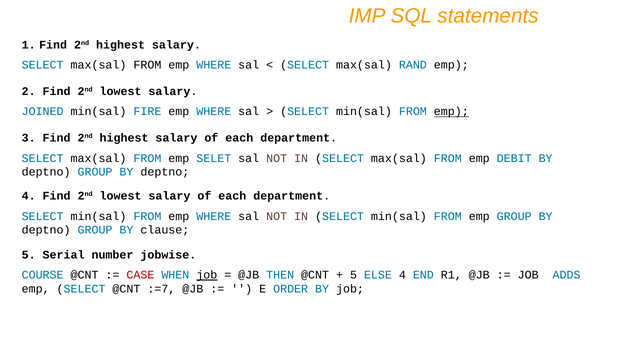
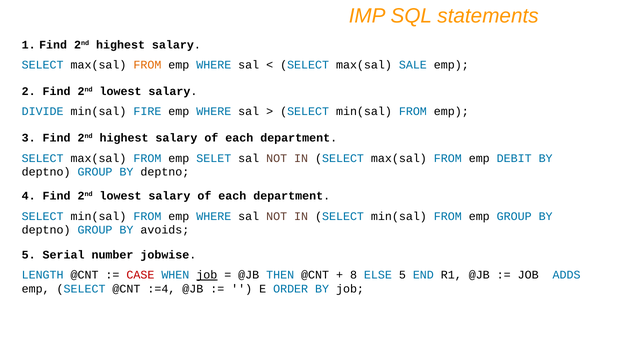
FROM colour: black -> orange (147, 65)
RAND: RAND -> SALE (413, 65)
JOINED: JOINED -> DIVIDE (43, 112)
emp underline: present -> none (451, 112)
clause: clause -> avoids (165, 230)
COURSE: COURSE -> LENGTH (43, 275)
5: 5 -> 8 (353, 275)
ELSE 4: 4 -> 5 (402, 275)
:=7: :=7 -> :=4 (161, 289)
